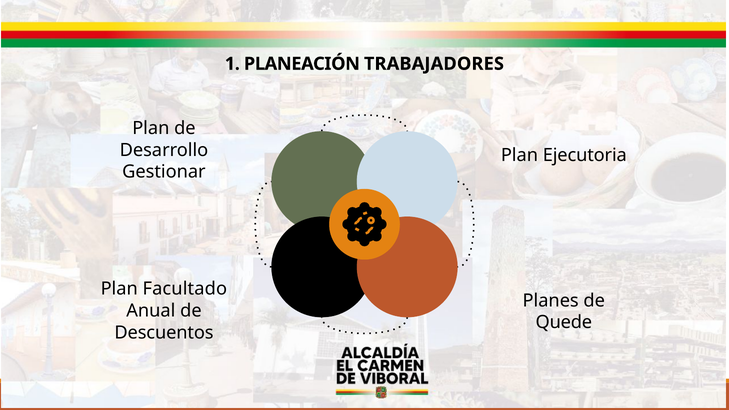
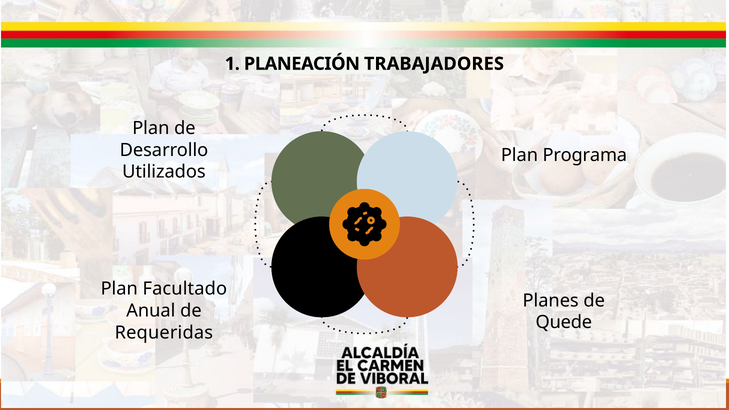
Ejecutoria: Ejecutoria -> Programa (585, 155)
Gestionar: Gestionar -> Utilizados (164, 172)
Descuentos: Descuentos -> Requeridas (164, 333)
